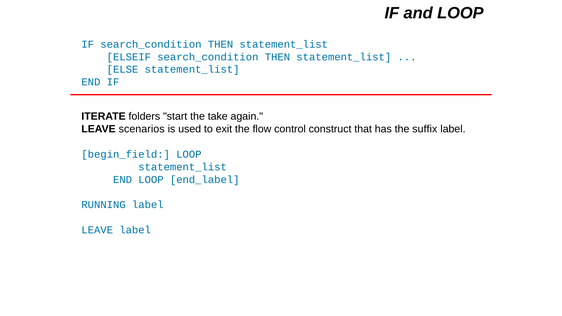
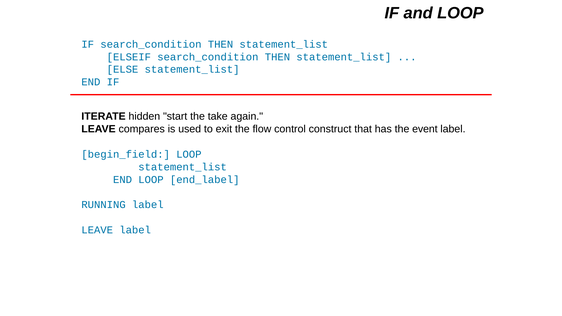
folders: folders -> hidden (144, 116)
scenarios: scenarios -> compares (142, 129)
suffix: suffix -> event (425, 129)
